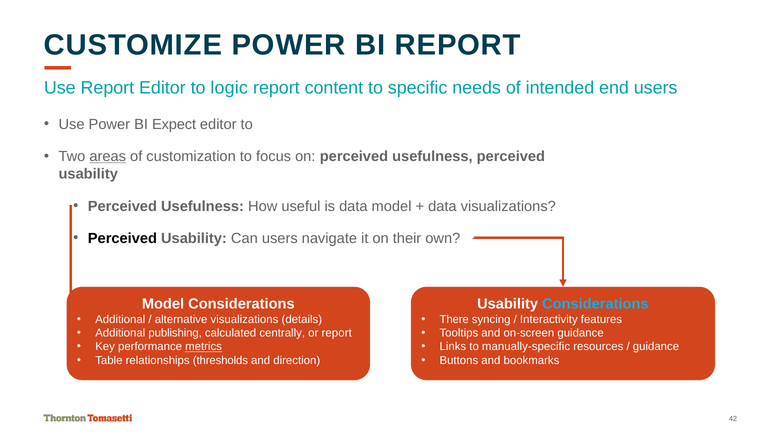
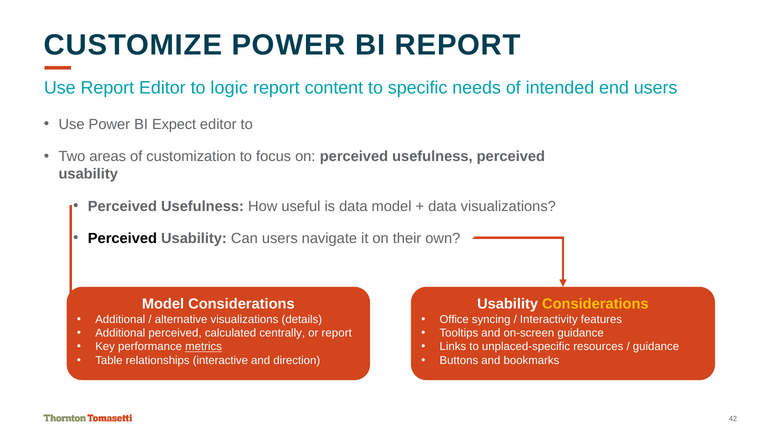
areas underline: present -> none (108, 157)
Considerations colour: light blue -> yellow (595, 304)
There: There -> Office (454, 320)
Additional publishing: publishing -> perceived (175, 333)
manually-specific: manually-specific -> unplaced-specific (526, 347)
thresholds: thresholds -> interactive (220, 361)
